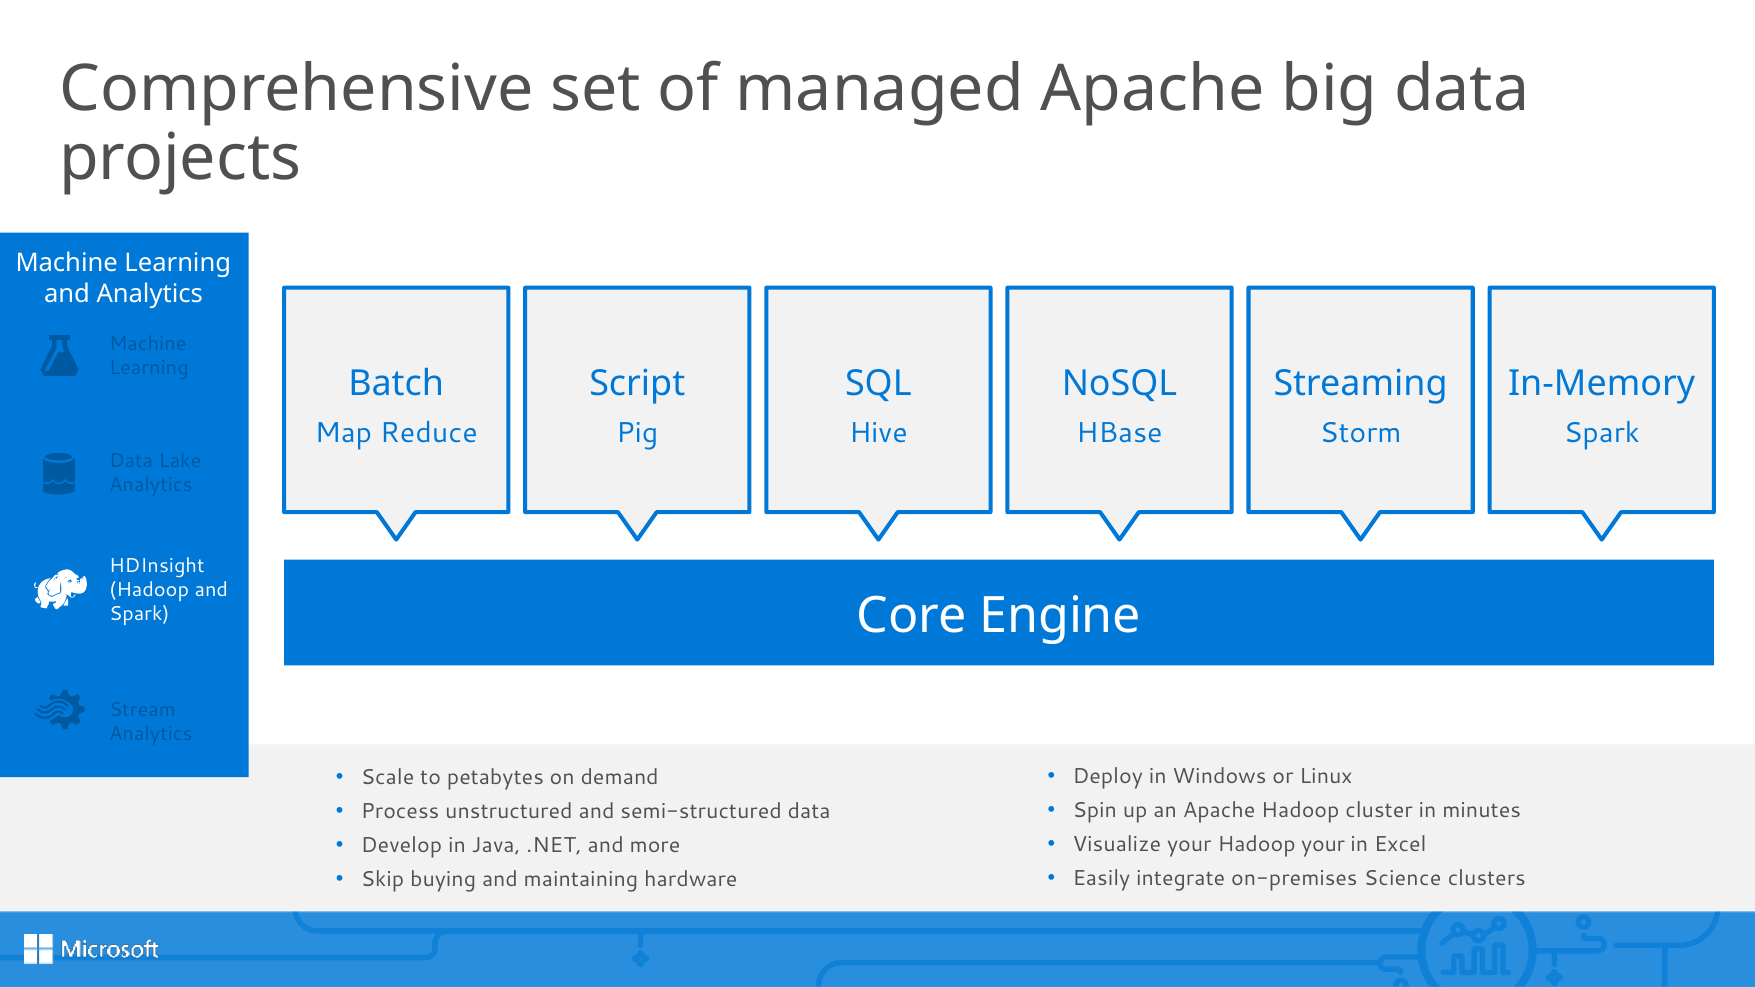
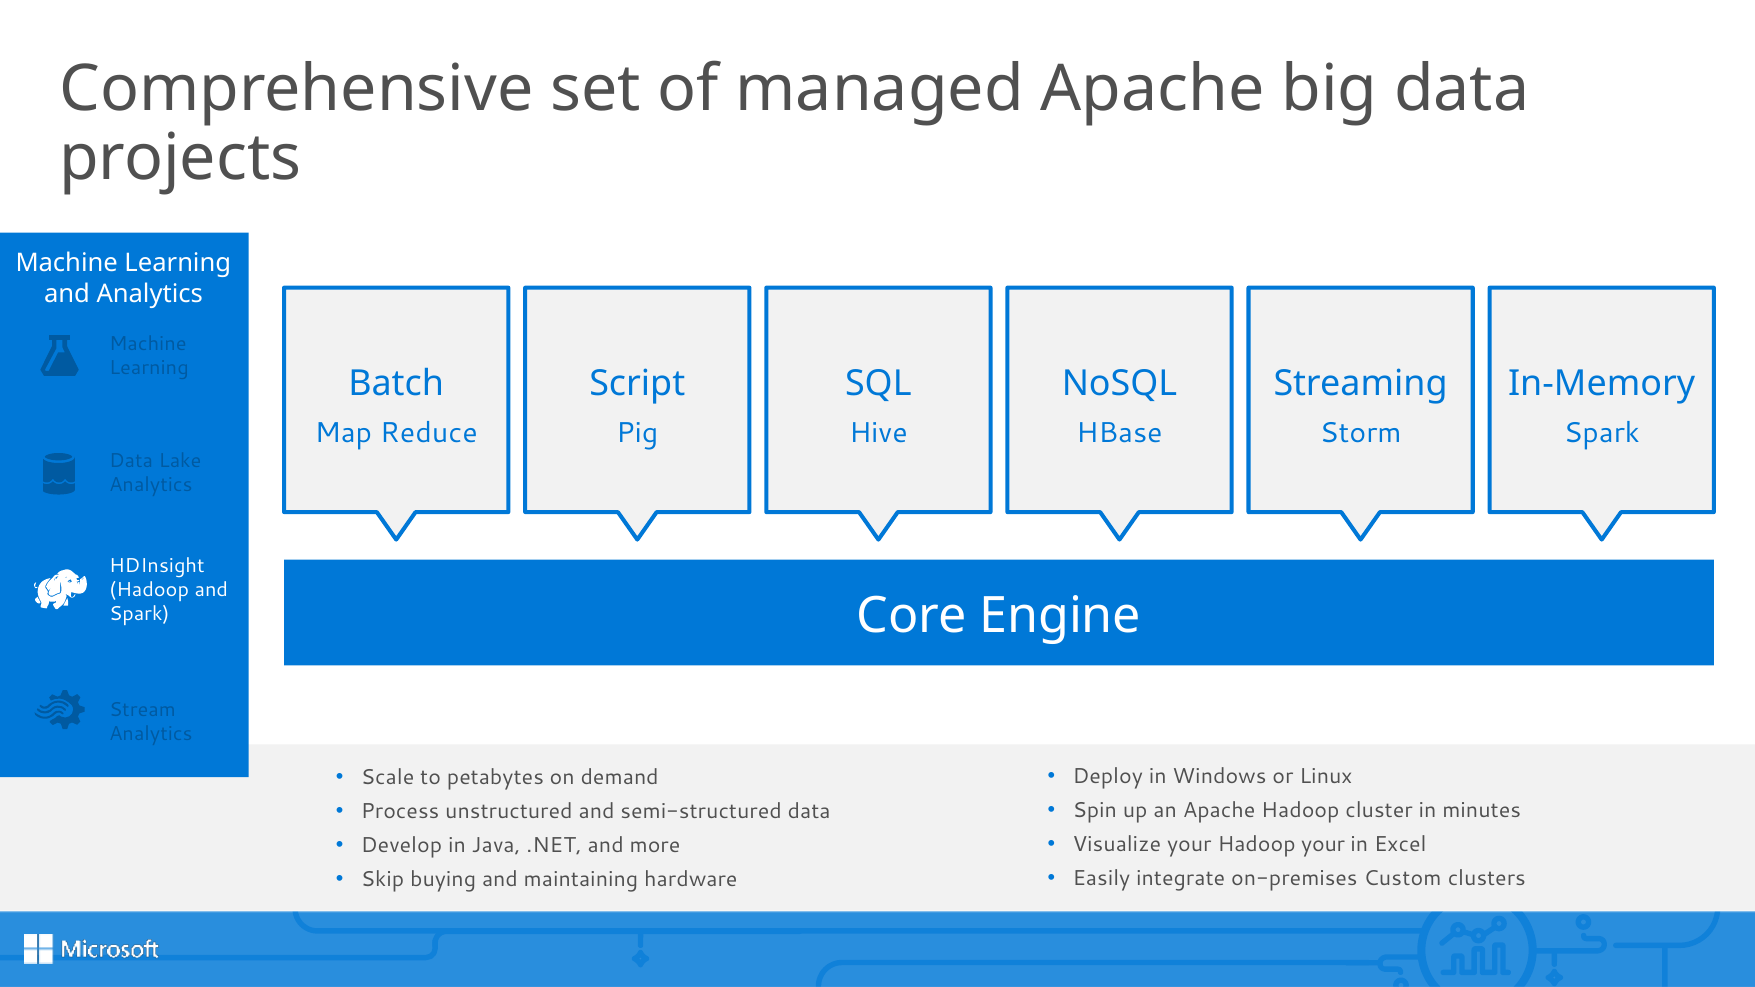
Science: Science -> Custom (1403, 878)
